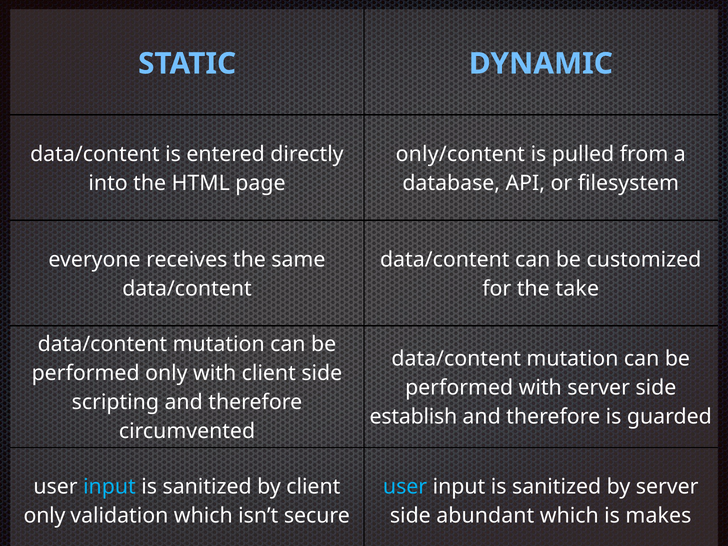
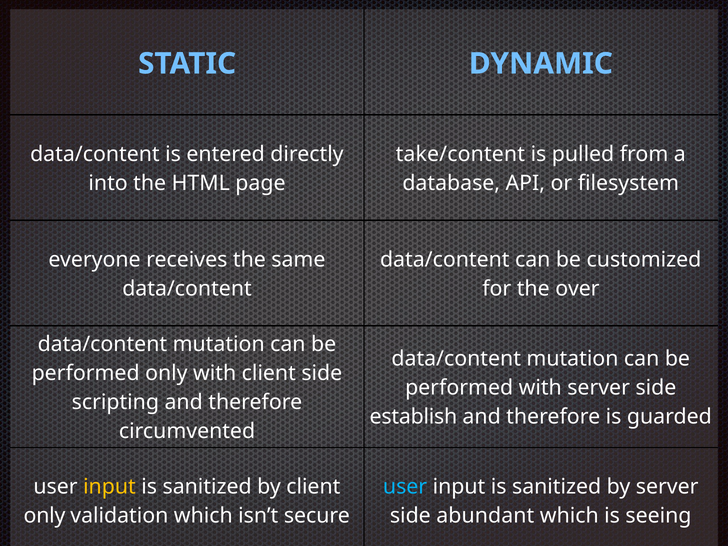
only/content: only/content -> take/content (460, 154)
take: take -> over (577, 289)
input colour: light blue -> yellow (109, 487)
makes: makes -> seeing (658, 516)
